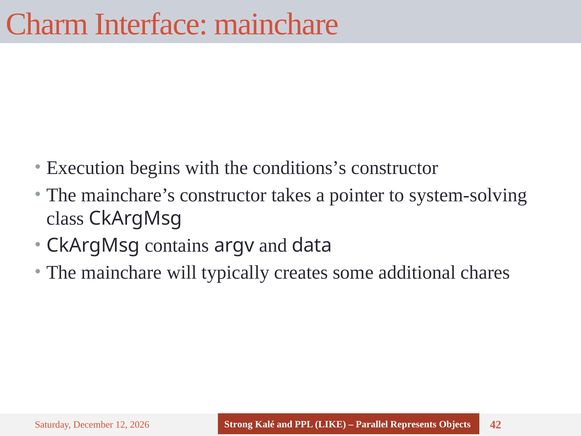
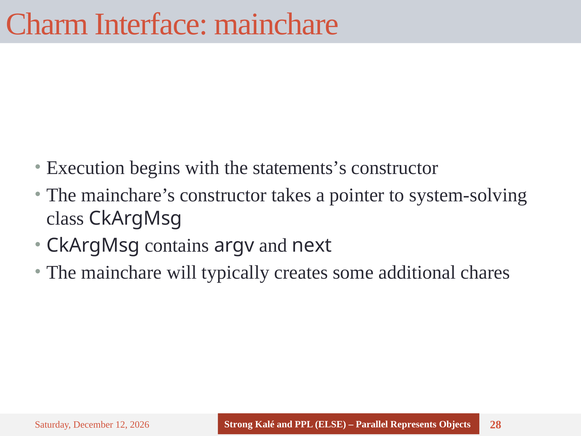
conditions’s: conditions’s -> statements’s (300, 168)
data: data -> next (312, 245)
LIKE: LIKE -> ELSE (331, 424)
42: 42 -> 28 (496, 425)
